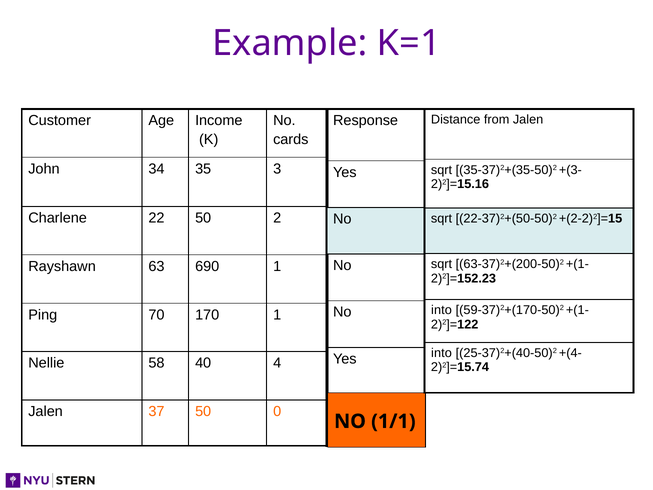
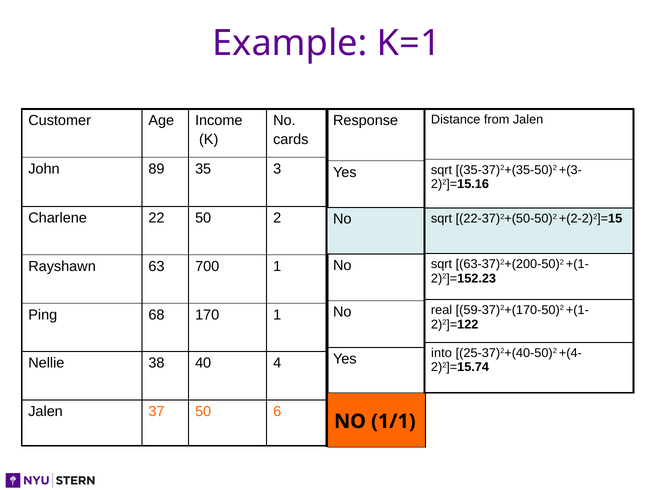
34: 34 -> 89 (156, 169)
690: 690 -> 700 (207, 266)
into: into -> real (442, 310)
70: 70 -> 68 (156, 315)
58: 58 -> 38 (156, 363)
0: 0 -> 6 (277, 411)
